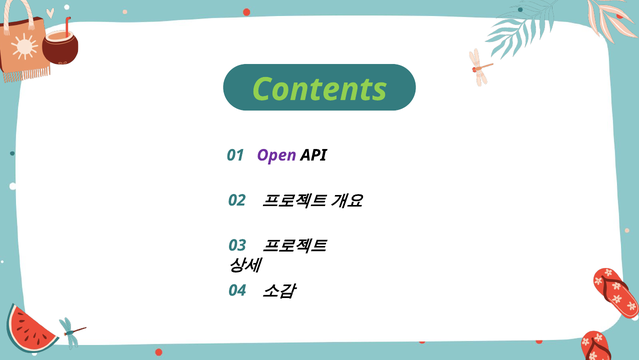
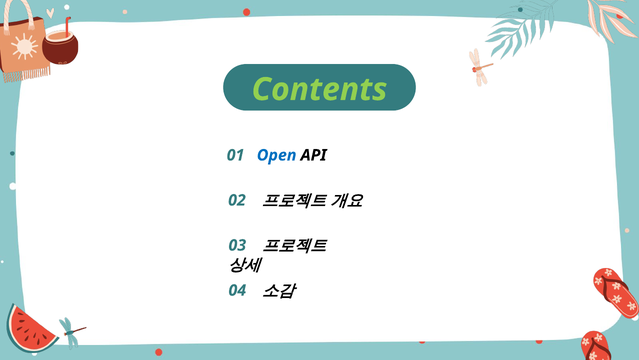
Open colour: purple -> blue (277, 155)
